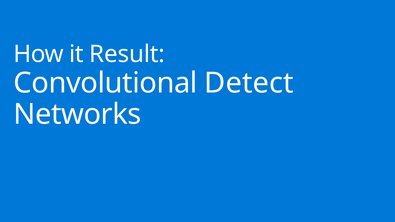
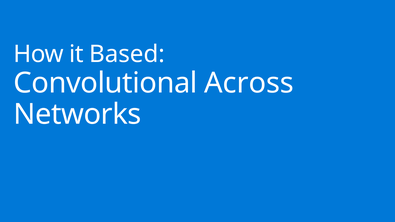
Result: Result -> Based (127, 54)
Detect: Detect -> Across (249, 83)
